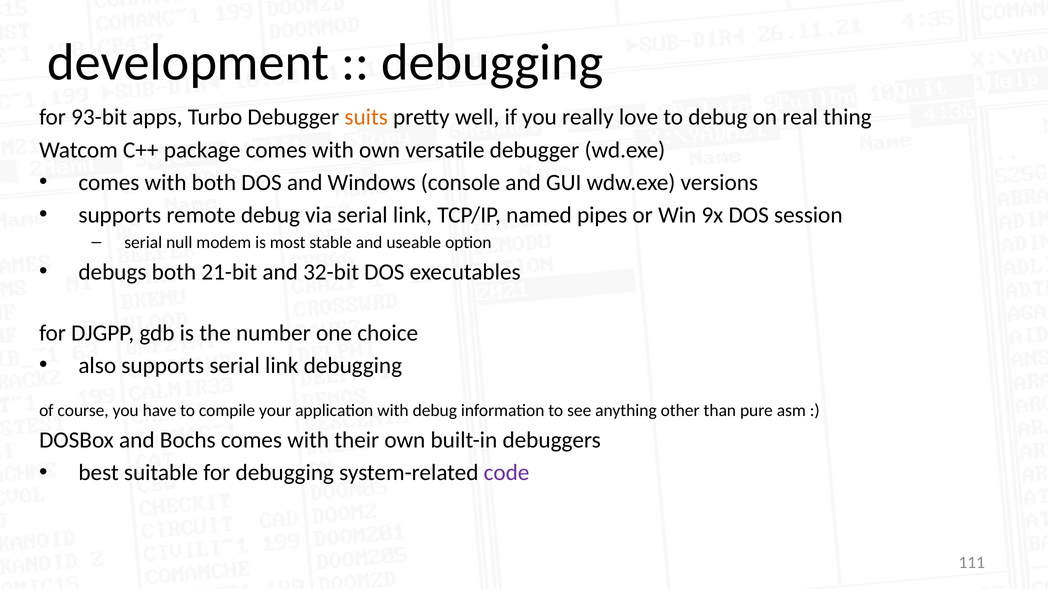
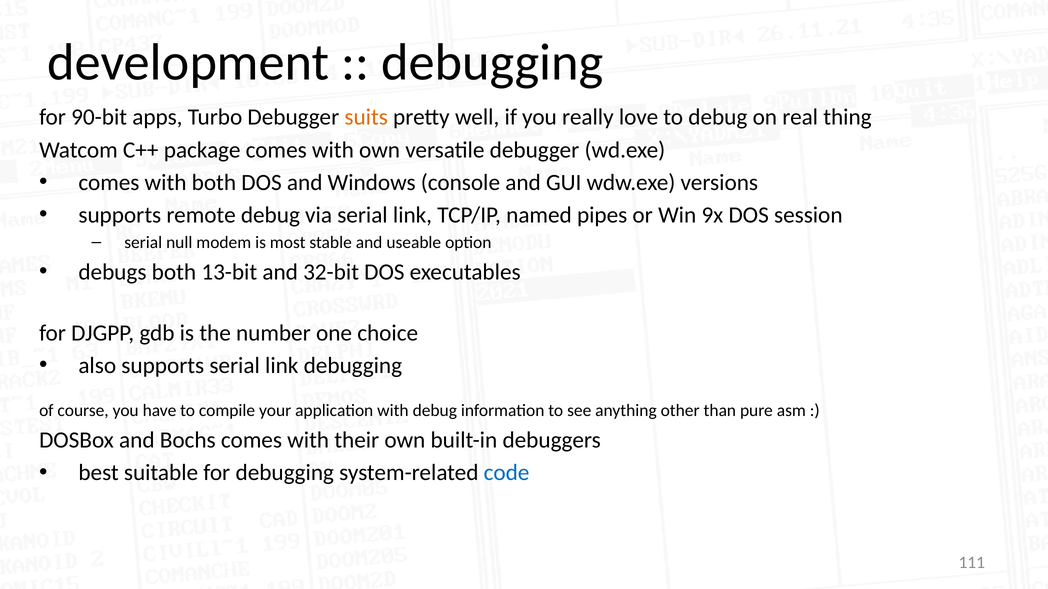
93-bit: 93-bit -> 90-bit (99, 117)
21-bit: 21-bit -> 13-bit (229, 272)
code colour: purple -> blue (507, 473)
